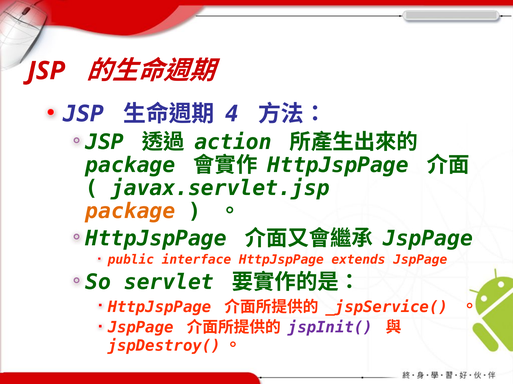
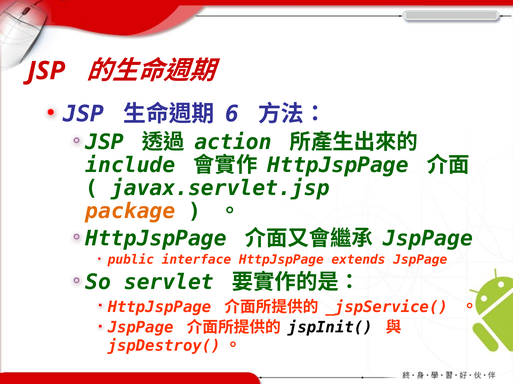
4: 4 -> 6 (232, 114)
package: package -> include (130, 165)
jspInit( colour: purple -> black (330, 328)
